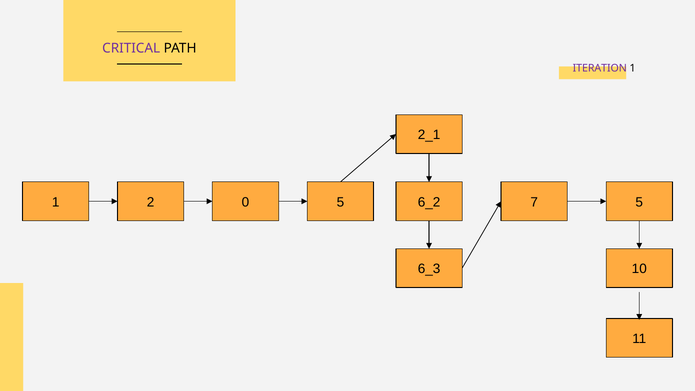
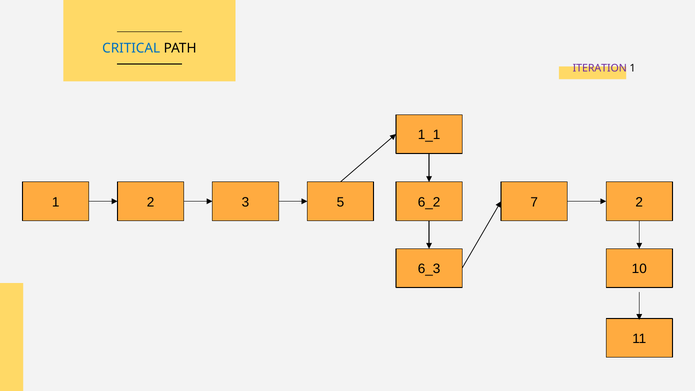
CRITICAL colour: purple -> blue (131, 48)
2_1: 2_1 -> 1_1 (429, 135)
0: 0 -> 3 (246, 202)
7 5: 5 -> 2 (639, 202)
